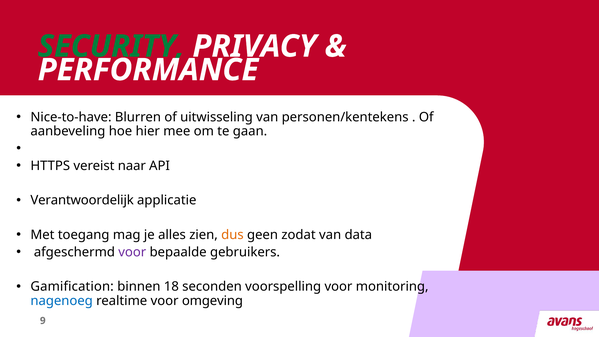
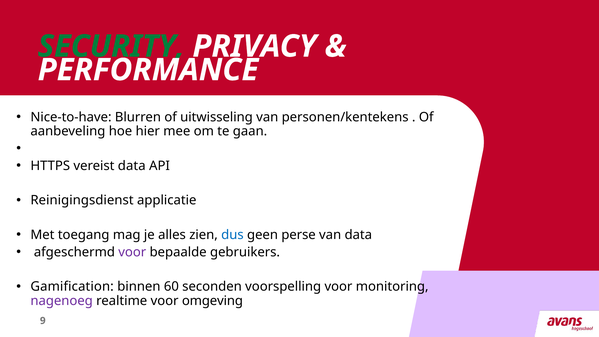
vereist naar: naar -> data (132, 166)
Verantwoordelijk: Verantwoordelijk -> Reinigingsdienst (82, 200)
dus colour: orange -> blue (232, 235)
zodat: zodat -> perse (299, 235)
18: 18 -> 60 (171, 287)
nagenoeg colour: blue -> purple (62, 301)
